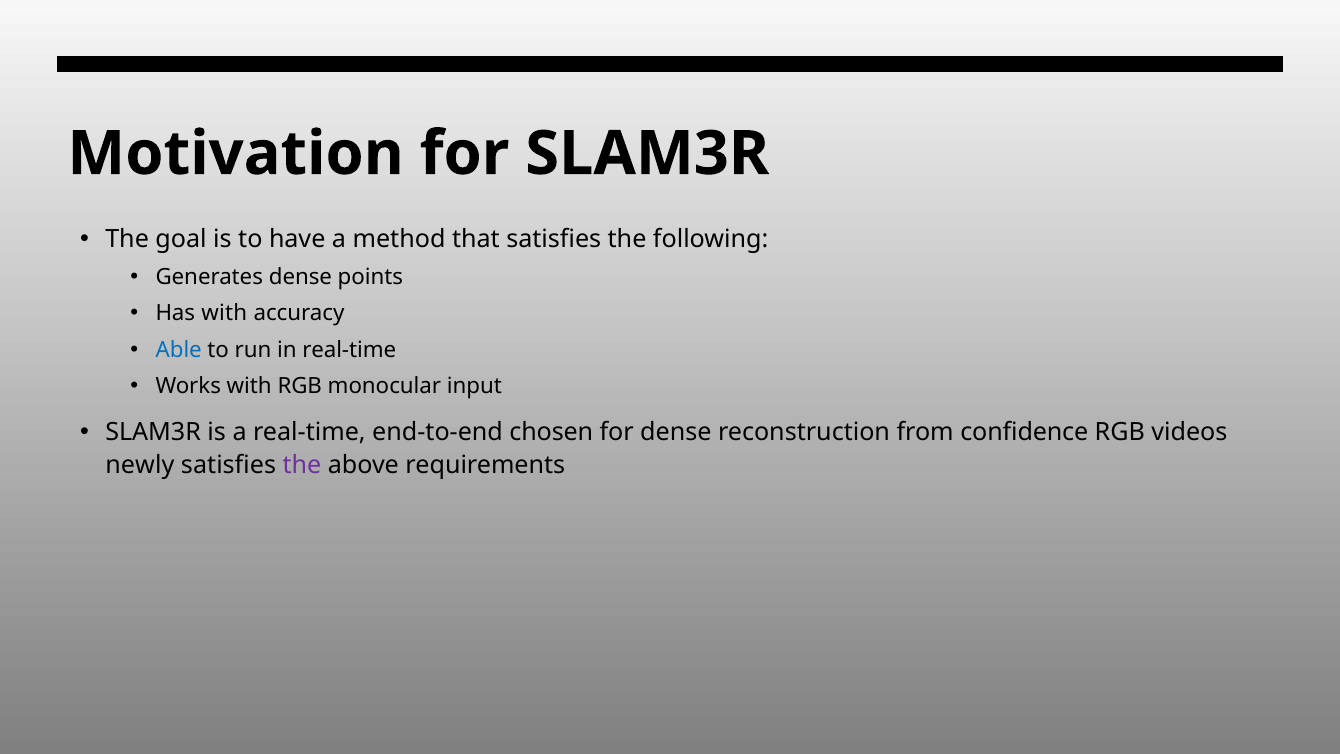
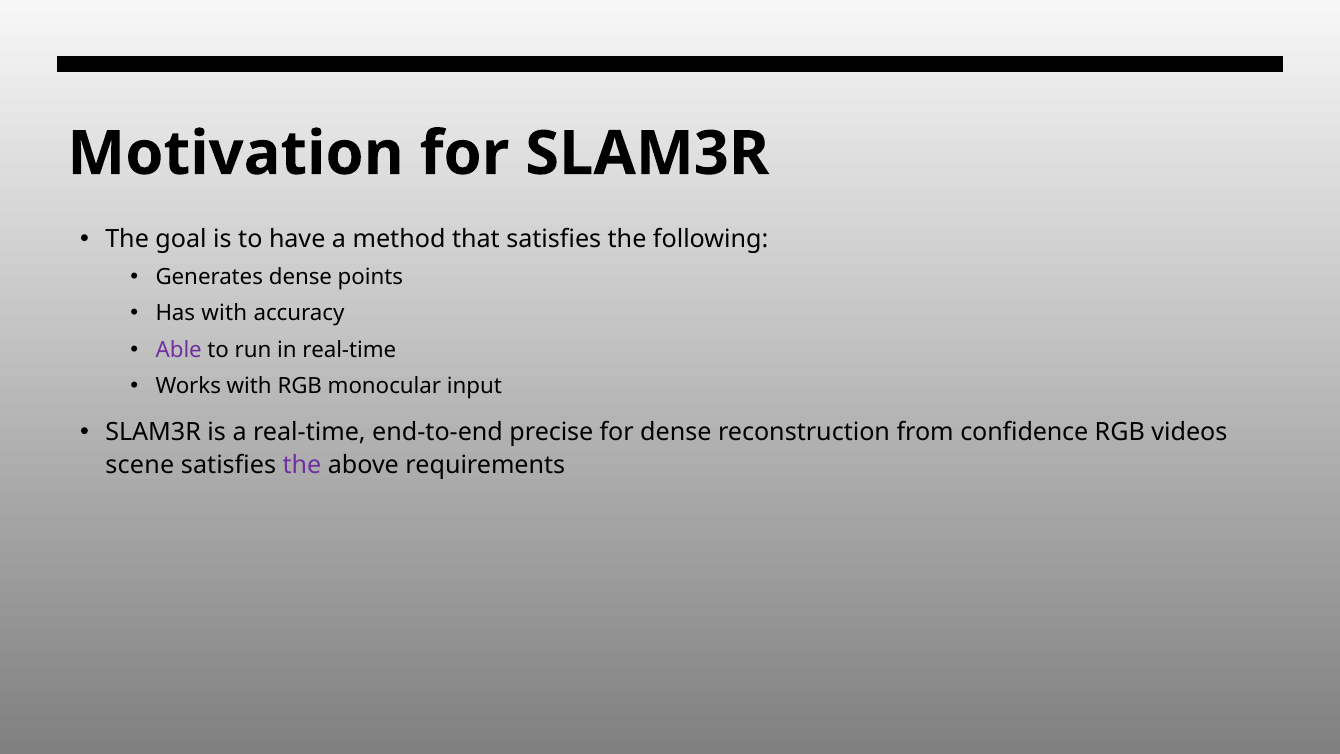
Able colour: blue -> purple (179, 350)
chosen: chosen -> precise (551, 432)
newly: newly -> scene (140, 465)
